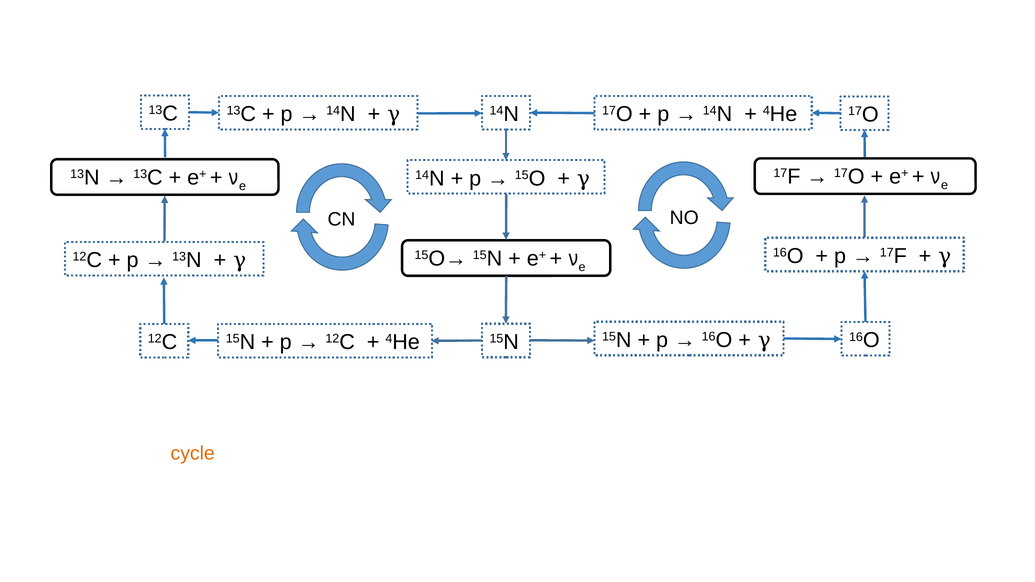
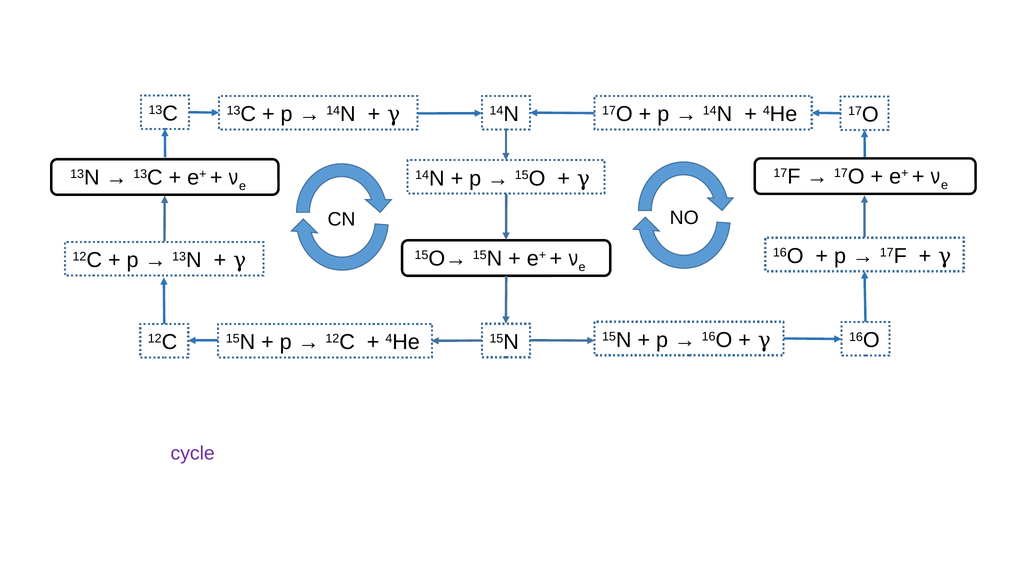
cycle colour: orange -> purple (193, 454)
